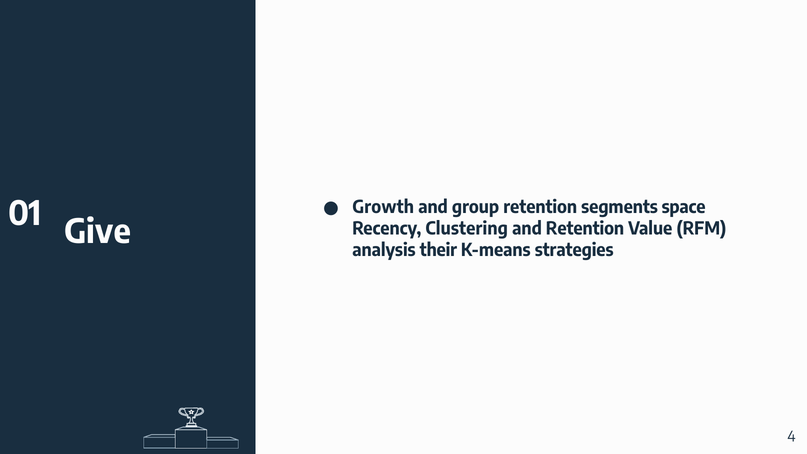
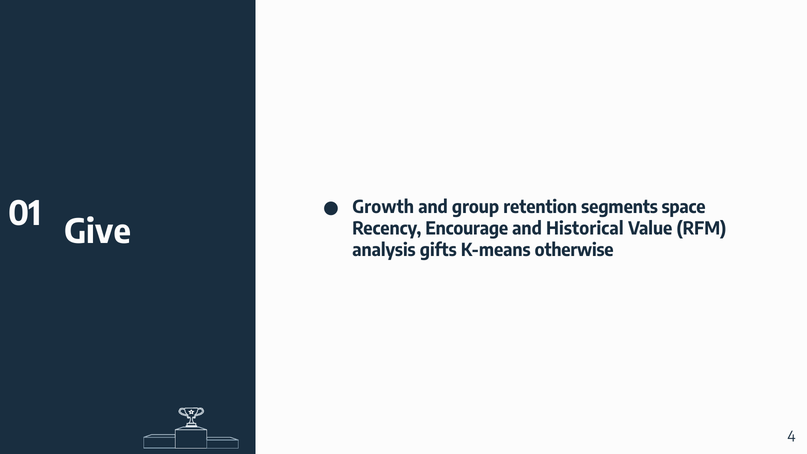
Clustering: Clustering -> Encourage (467, 229)
and Retention: Retention -> Historical (585, 229)
their: their -> gifts (438, 250)
strategies: strategies -> otherwise (574, 250)
